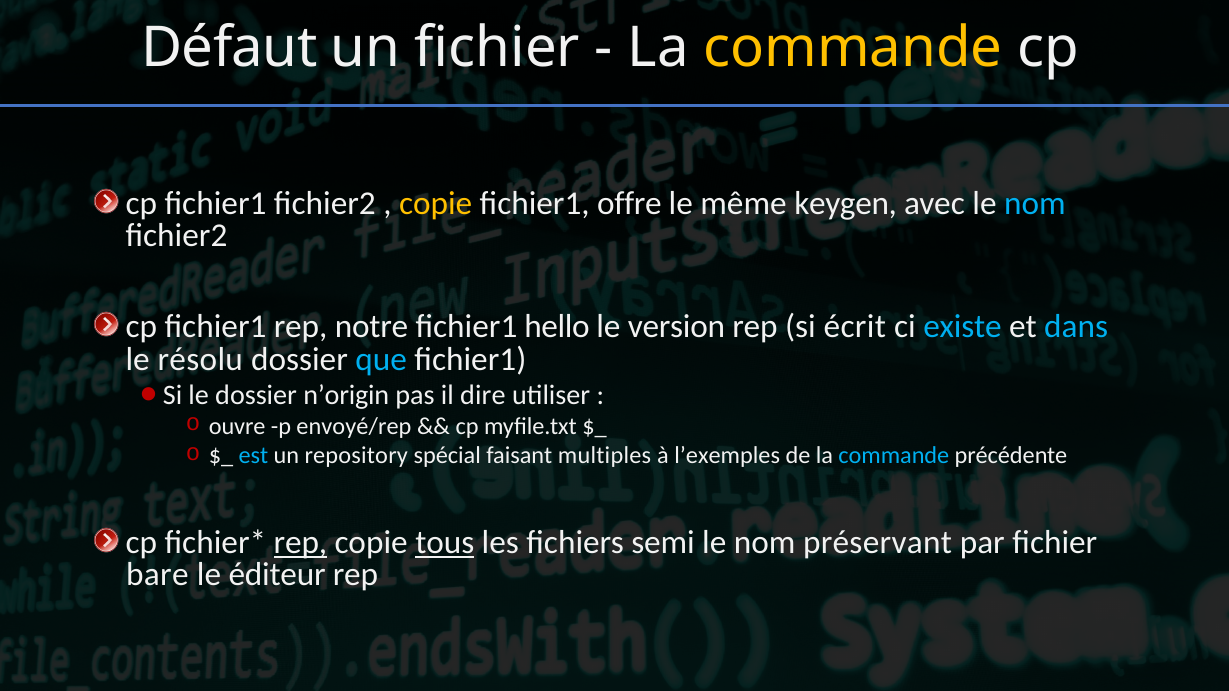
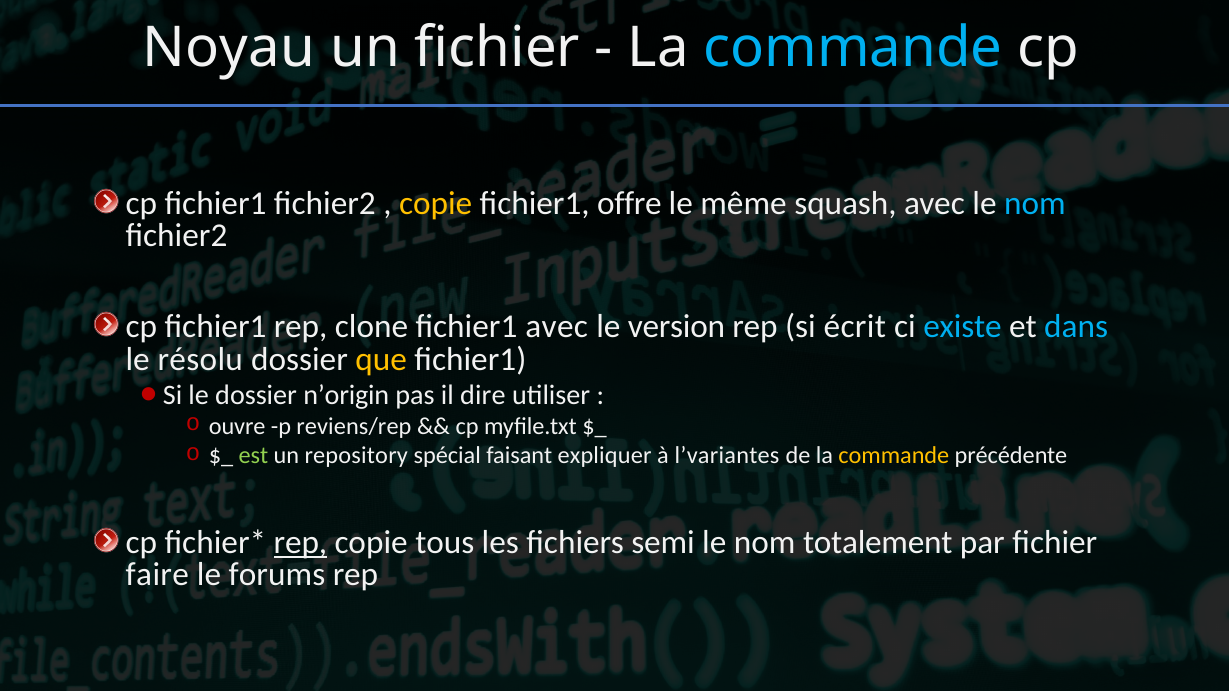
Défaut: Défaut -> Noyau (229, 48)
commande colour: yellow -> light blue (853, 48)
keygen: keygen -> squash (845, 204)
notre: notre -> clone (372, 327)
fichier1 hello: hello -> avec (557, 327)
que colour: light blue -> yellow (381, 359)
envoyé/rep: envoyé/rep -> reviens/rep (354, 427)
est colour: light blue -> light green (253, 456)
multiples: multiples -> expliquer (605, 456)
l’exemples: l’exemples -> l’variantes (727, 456)
commande colour: light blue -> yellow (894, 456)
tous underline: present -> none (445, 543)
préservant: préservant -> totalement (878, 543)
bare: bare -> faire (157, 575)
éditeur: éditeur -> forums (277, 575)
